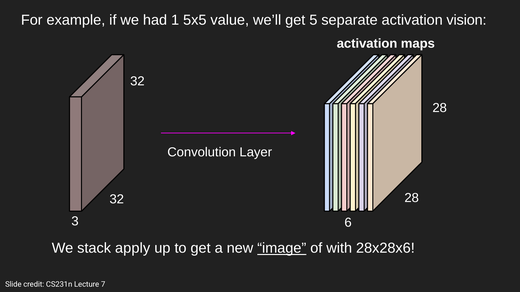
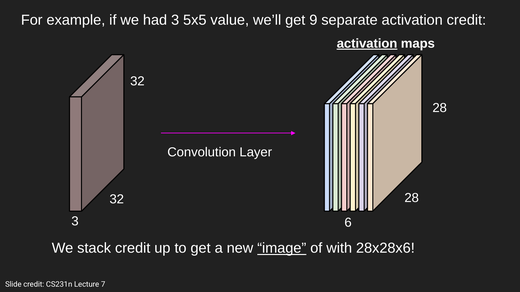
had 1: 1 -> 3 (175, 20)
5: 5 -> 9 (313, 20)
activation vision: vision -> credit (466, 20)
activation underline: none -> present (367, 44)
stack apply: apply -> credit (133, 249)
